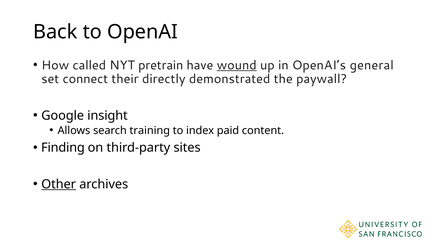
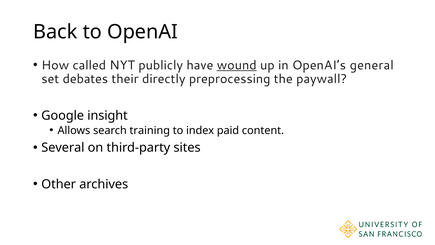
pretrain: pretrain -> publicly (161, 65)
connect: connect -> debates (85, 79)
demonstrated: demonstrated -> preprocessing (230, 79)
Finding: Finding -> Several (63, 148)
Other underline: present -> none (59, 184)
